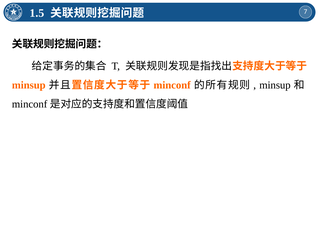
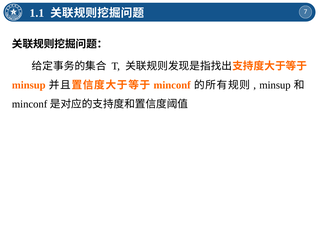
1.5: 1.5 -> 1.1 (37, 13)
